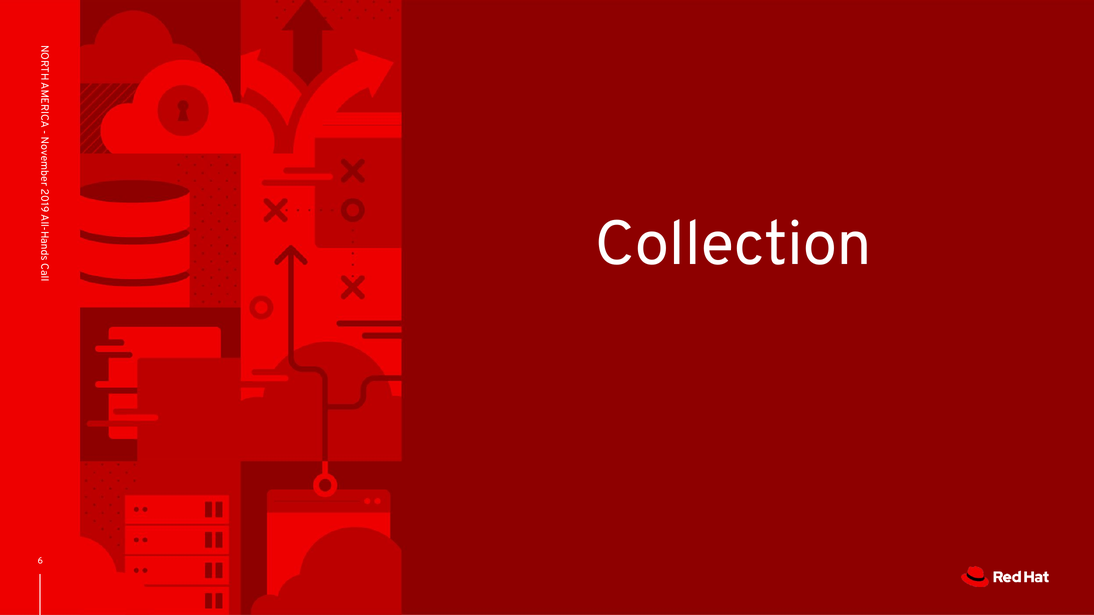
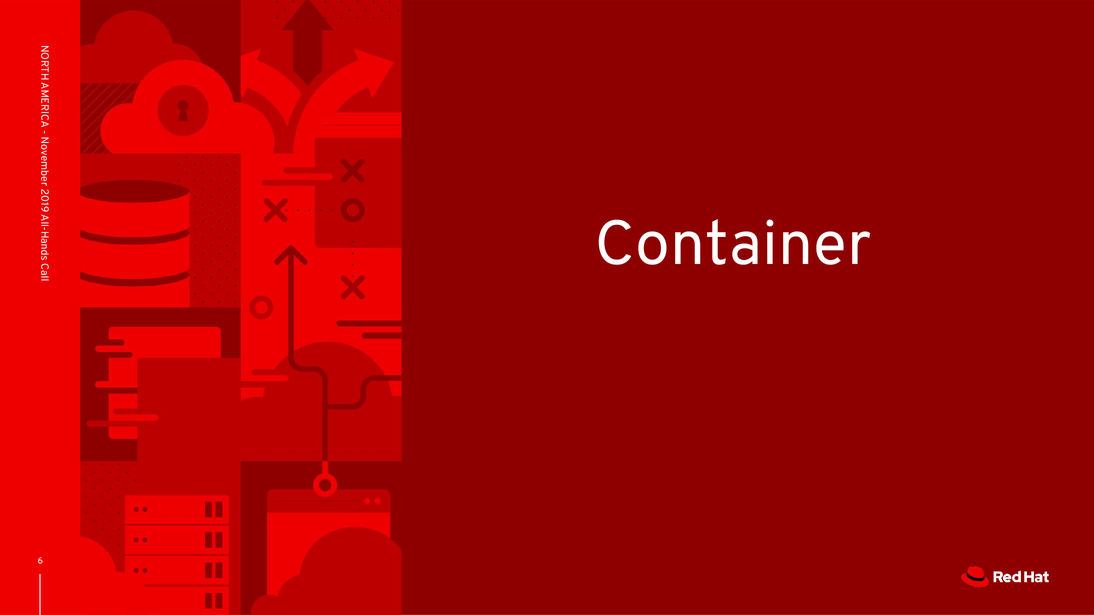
Collection: Collection -> Container (733, 244)
